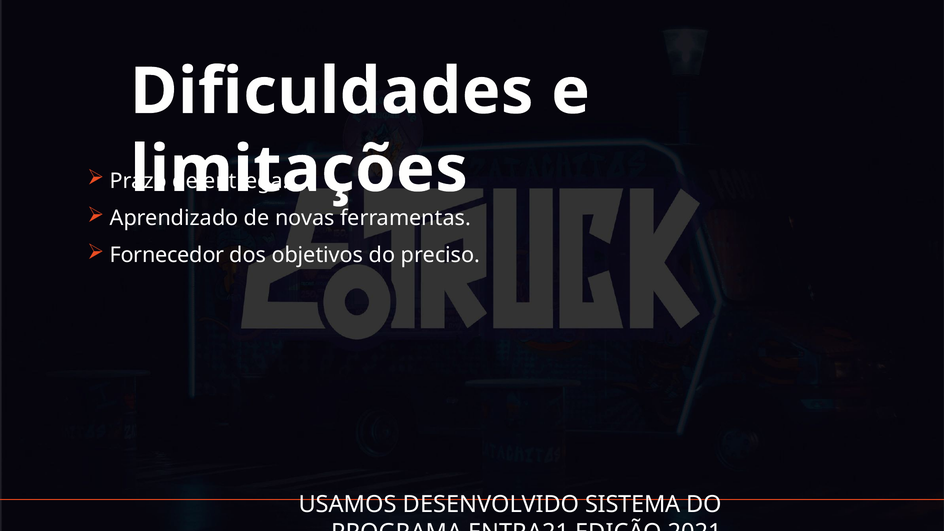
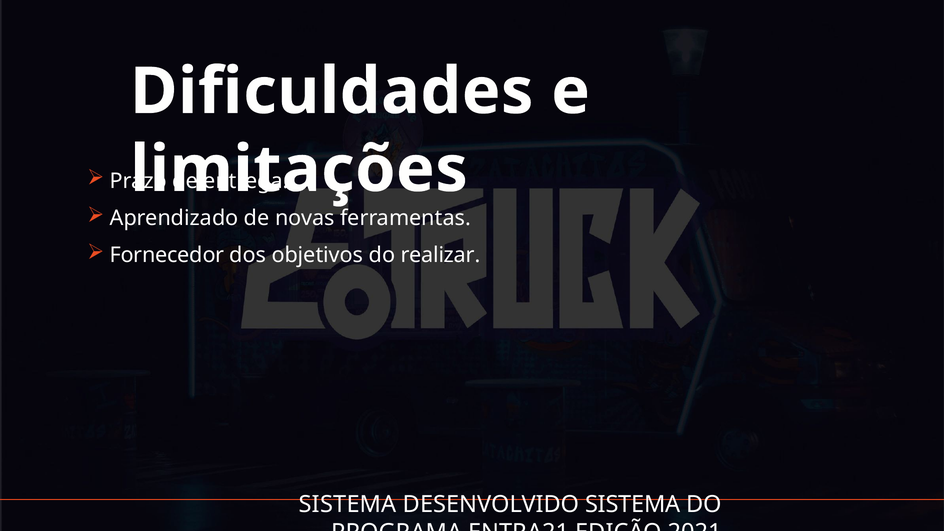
preciso: preciso -> realizar (440, 255)
USAMOS: USAMOS -> SISTEMA (348, 504)
